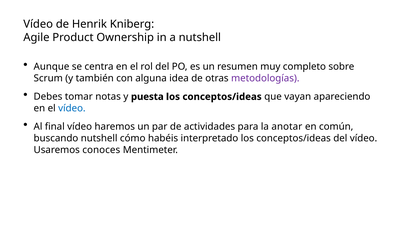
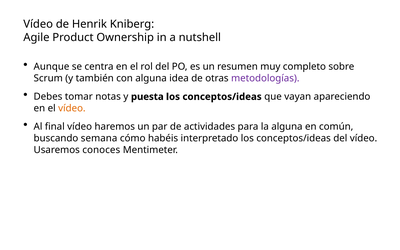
vídeo colour: blue -> orange (72, 108)
la anotar: anotar -> alguna (287, 127)
buscando nutshell: nutshell -> semana (99, 138)
